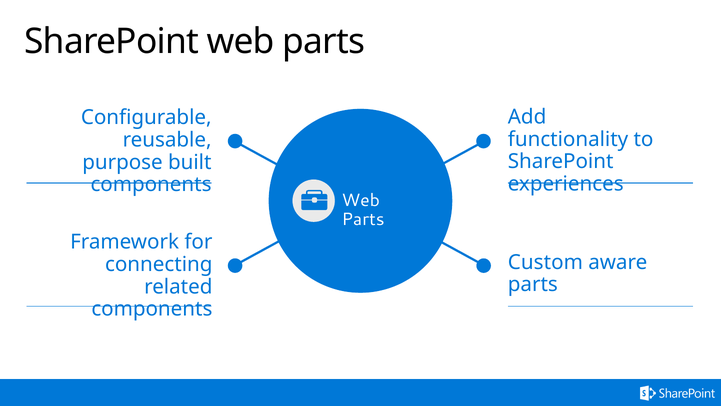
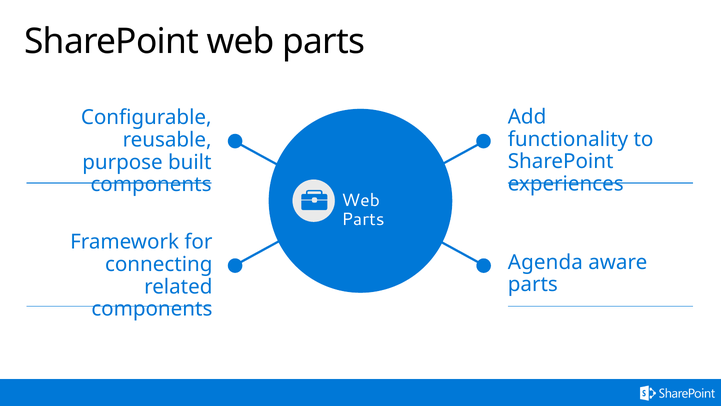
Custom: Custom -> Agenda (545, 262)
